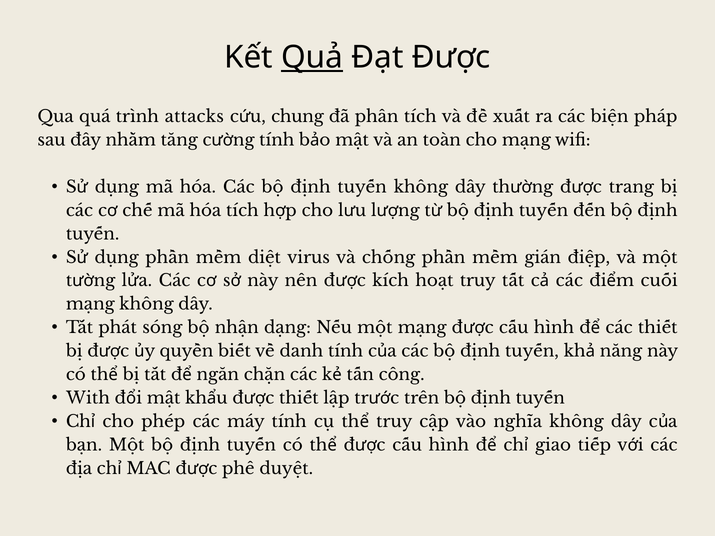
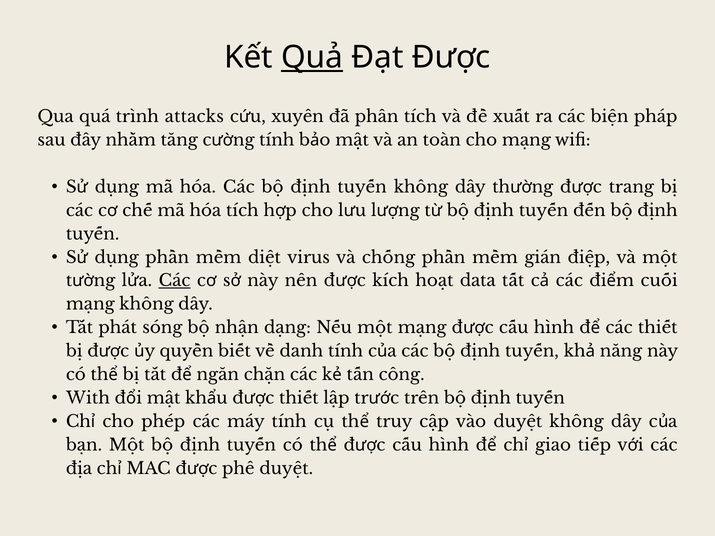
chung: chung -> xuyên (297, 117)
Các underline: none -> present (175, 281)
hoạt truy: truy -> data (478, 281)
vào nghĩa: nghĩa -> duyệt (518, 422)
